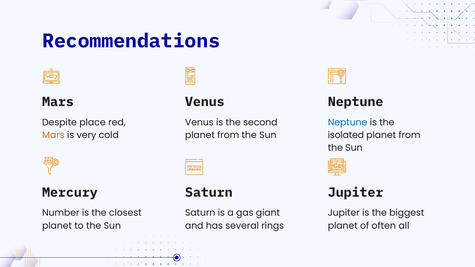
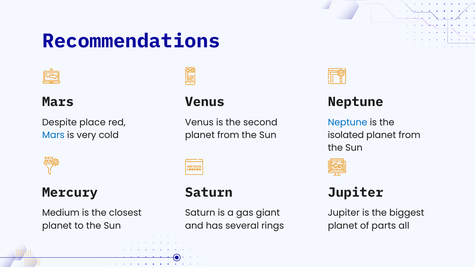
Mars colour: orange -> blue (53, 135)
Number: Number -> Medium (61, 213)
often: often -> parts (384, 226)
